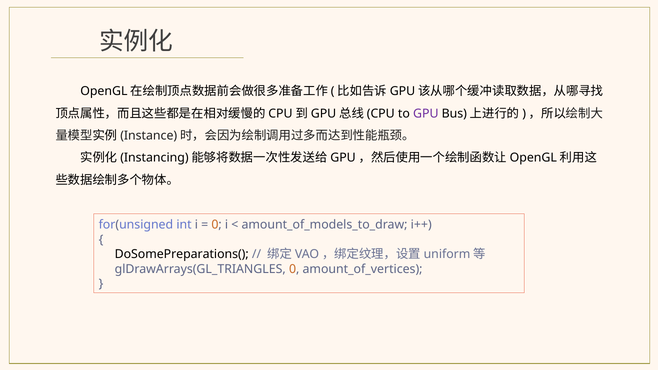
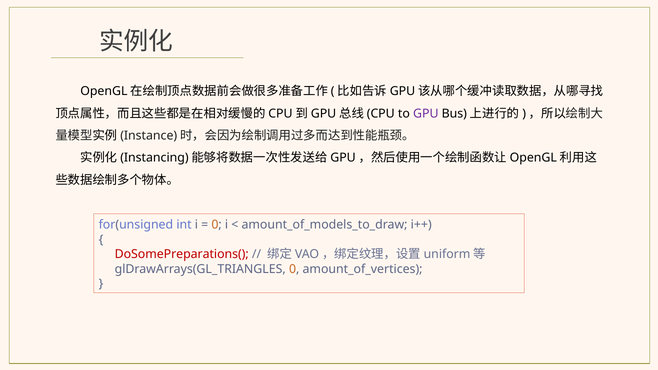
DoSomePreparations( colour: black -> red (182, 254)
